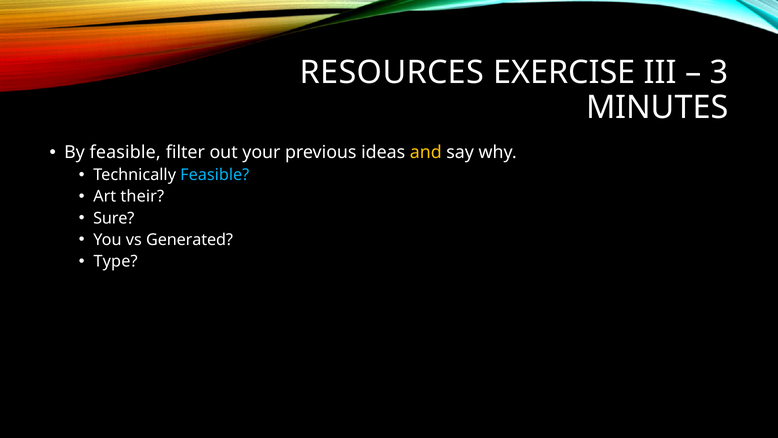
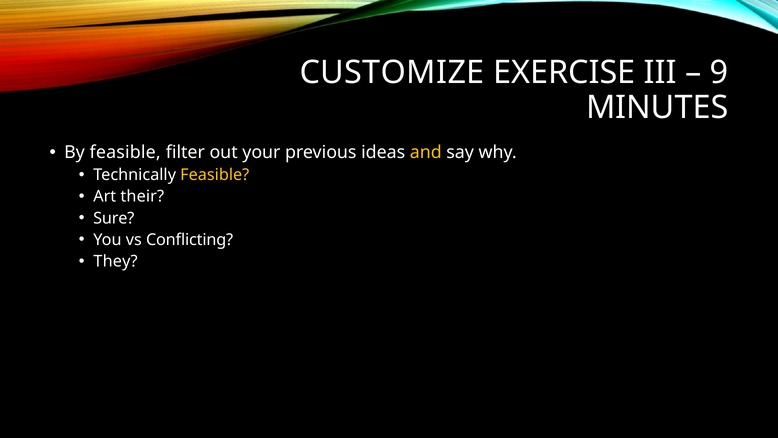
RESOURCES: RESOURCES -> CUSTOMIZE (392, 72)
3: 3 -> 9 (719, 72)
Feasible colour: light blue -> yellow (215, 175)
Generated: Generated -> Conflicting (190, 240)
Type: Type -> They (116, 261)
